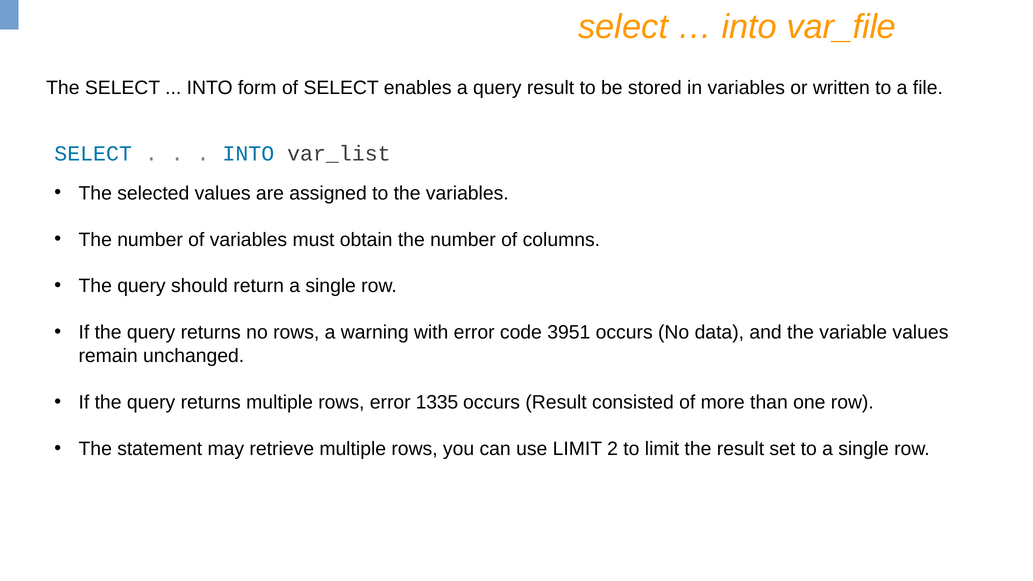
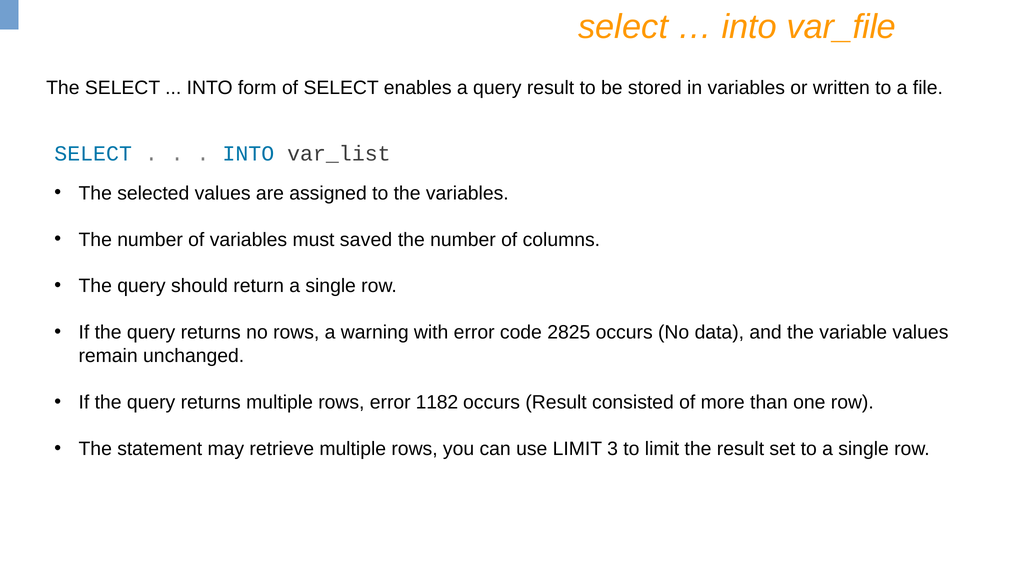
obtain: obtain -> saved (366, 240)
3951: 3951 -> 2825 (569, 333)
1335: 1335 -> 1182 (437, 402)
2: 2 -> 3 (613, 449)
